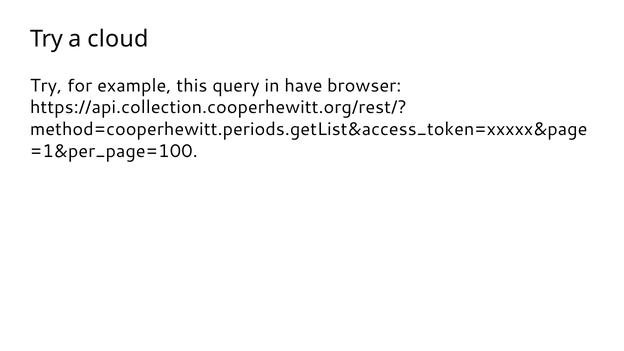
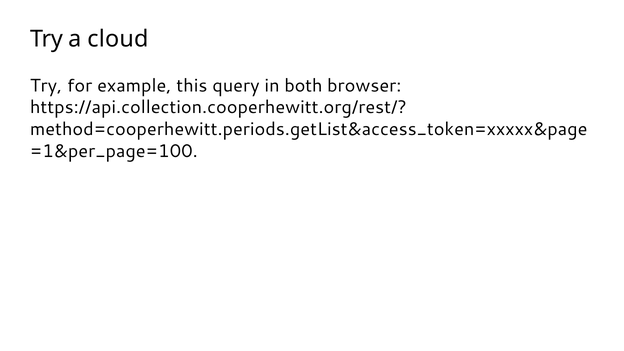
have: have -> both (303, 86)
